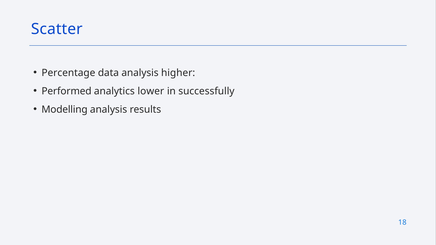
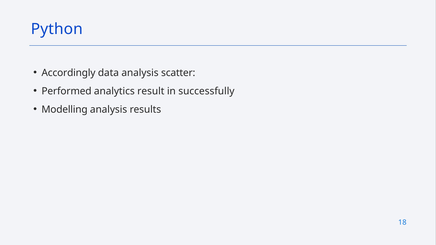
Scatter: Scatter -> Python (57, 29)
Percentage: Percentage -> Accordingly (68, 73)
higher: higher -> scatter (178, 73)
lower: lower -> result (151, 91)
